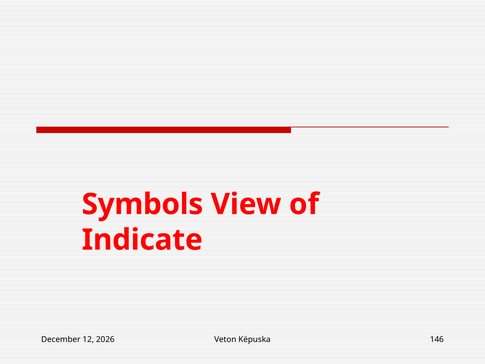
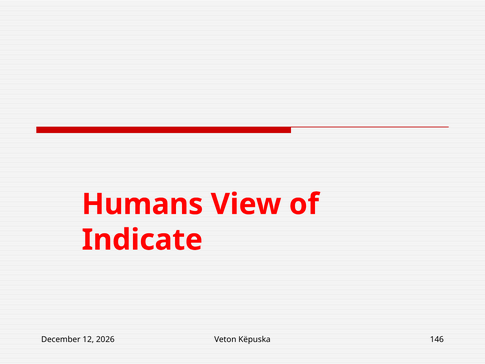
Symbols: Symbols -> Humans (142, 204)
